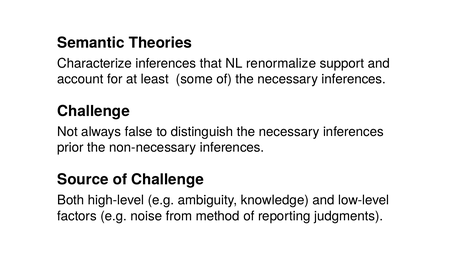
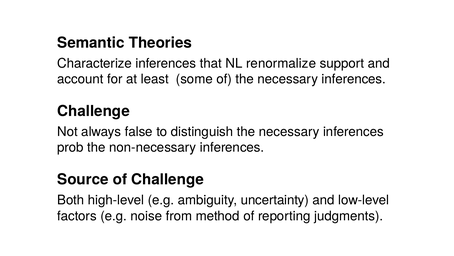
prior: prior -> prob (70, 147)
knowledge: knowledge -> uncertainty (275, 200)
